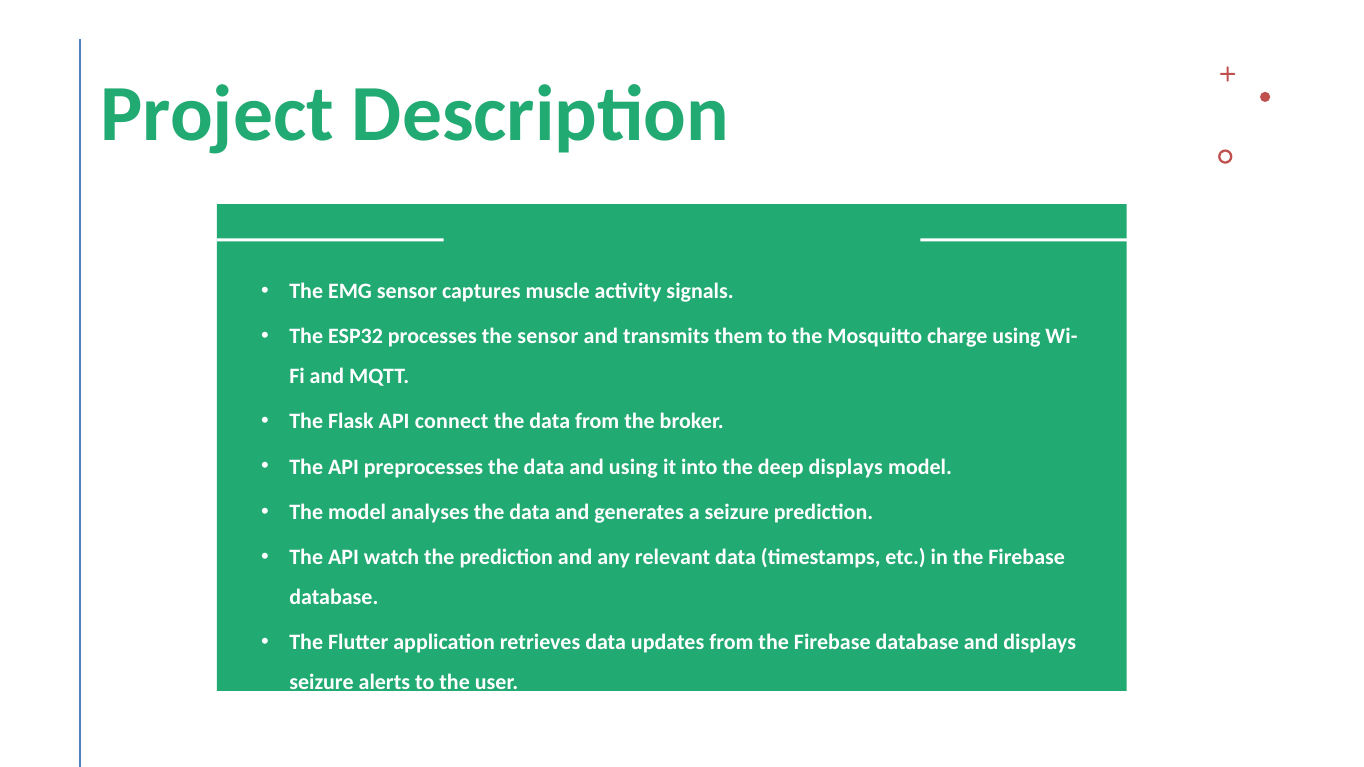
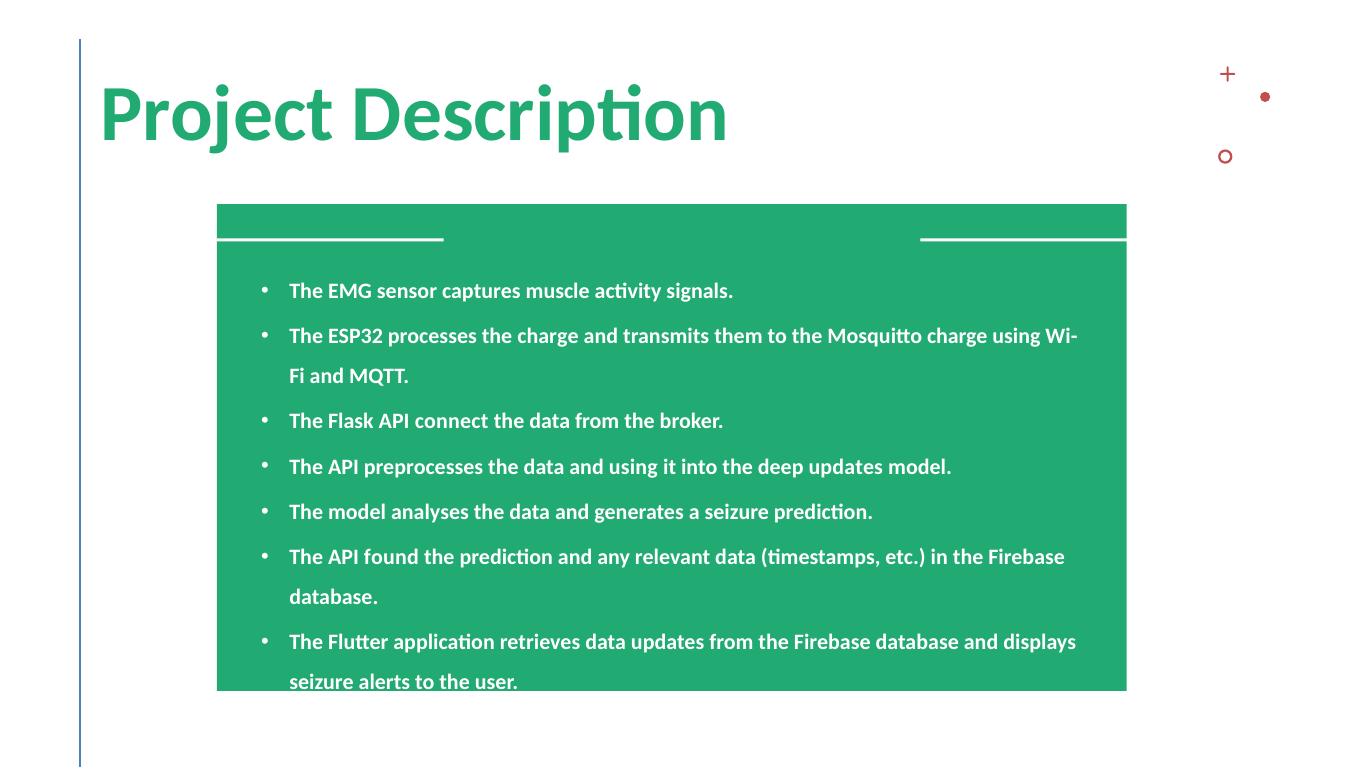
the sensor: sensor -> charge (548, 337)
deep displays: displays -> updates (846, 467)
watch: watch -> found (391, 558)
